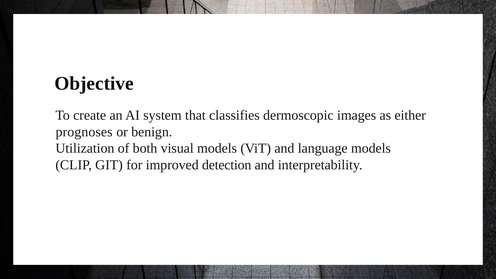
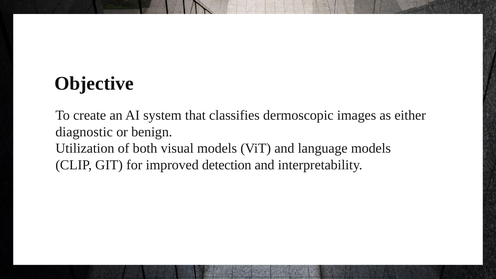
prognoses: prognoses -> diagnostic (84, 132)
